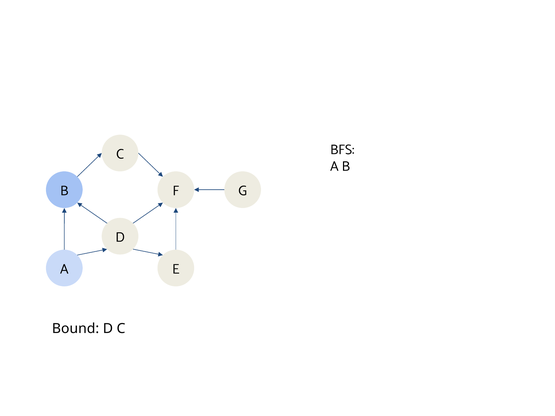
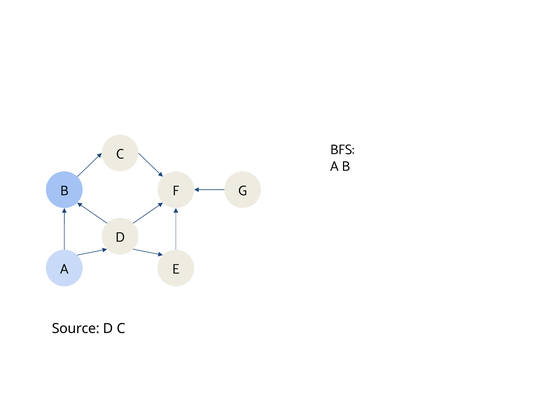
Bound: Bound -> Source (76, 329)
